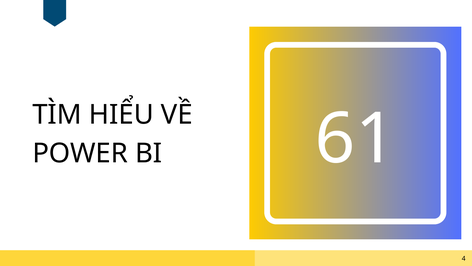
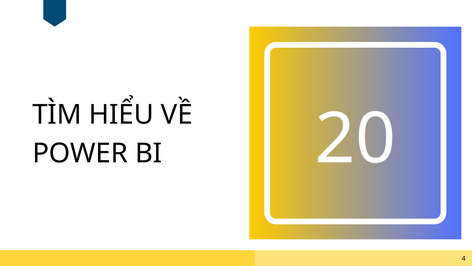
61: 61 -> 20 (355, 139)
